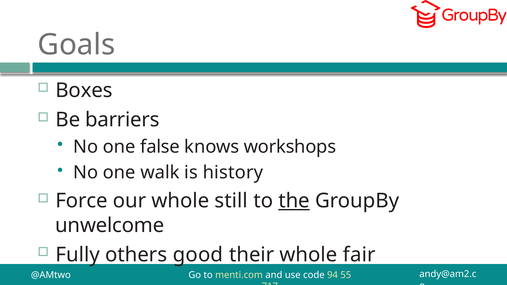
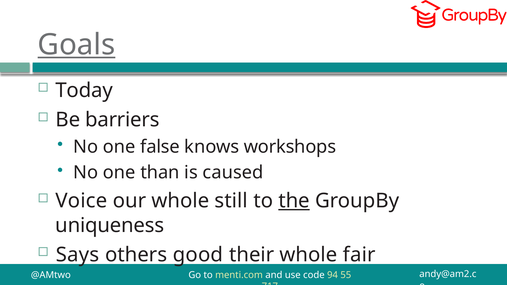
Goals underline: none -> present (76, 45)
Boxes: Boxes -> Today (84, 91)
walk: walk -> than (160, 173)
history: history -> caused (233, 173)
Force: Force -> Voice (81, 201)
unwelcome: unwelcome -> uniqueness (110, 226)
Fully: Fully -> Says (78, 255)
